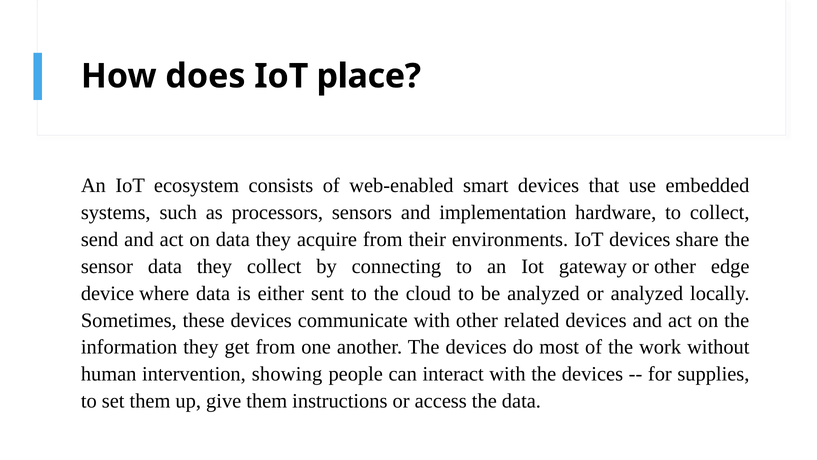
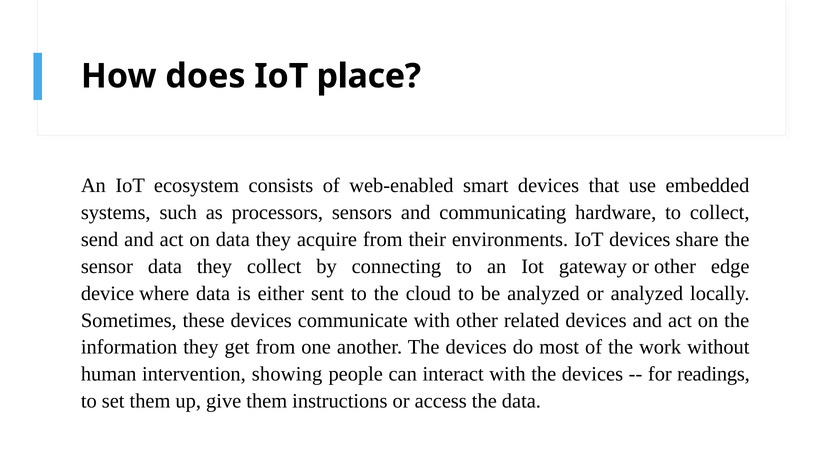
implementation: implementation -> communicating (503, 212)
supplies: supplies -> readings (713, 374)
